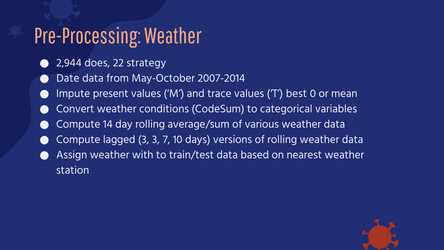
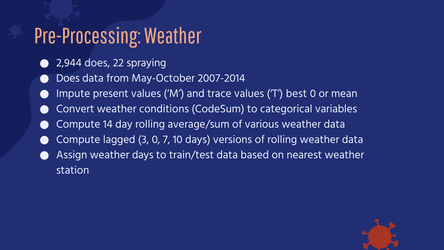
strategy: strategy -> spraying (146, 63)
Date: Date -> Does (68, 78)
3 3: 3 -> 0 (156, 139)
weather with: with -> days (143, 155)
